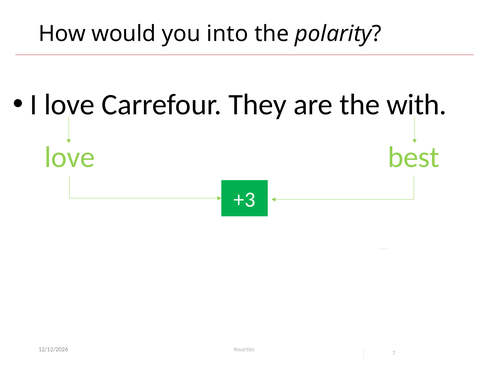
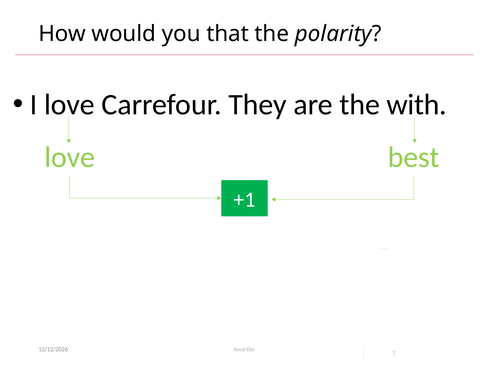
into: into -> that (228, 34)
+3: +3 -> +1 (244, 200)
